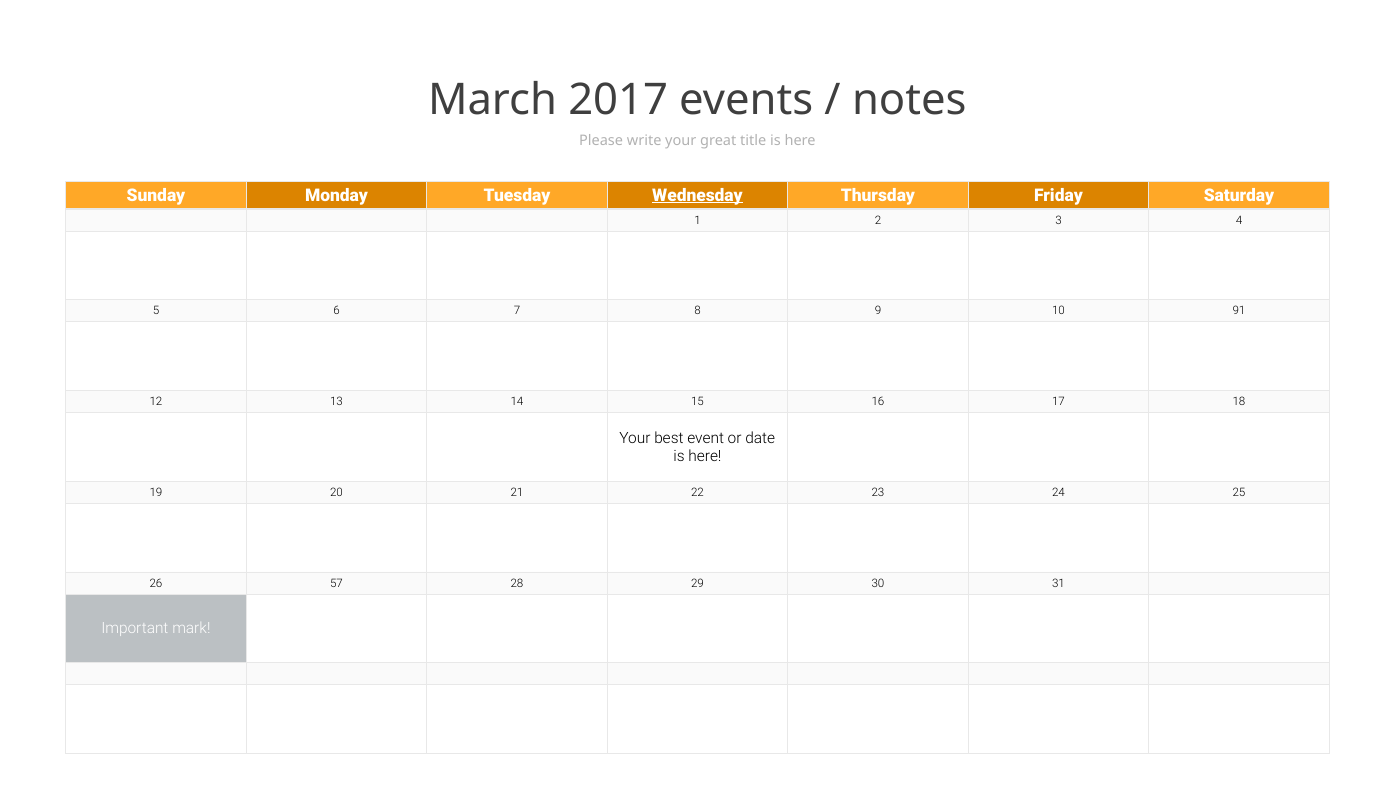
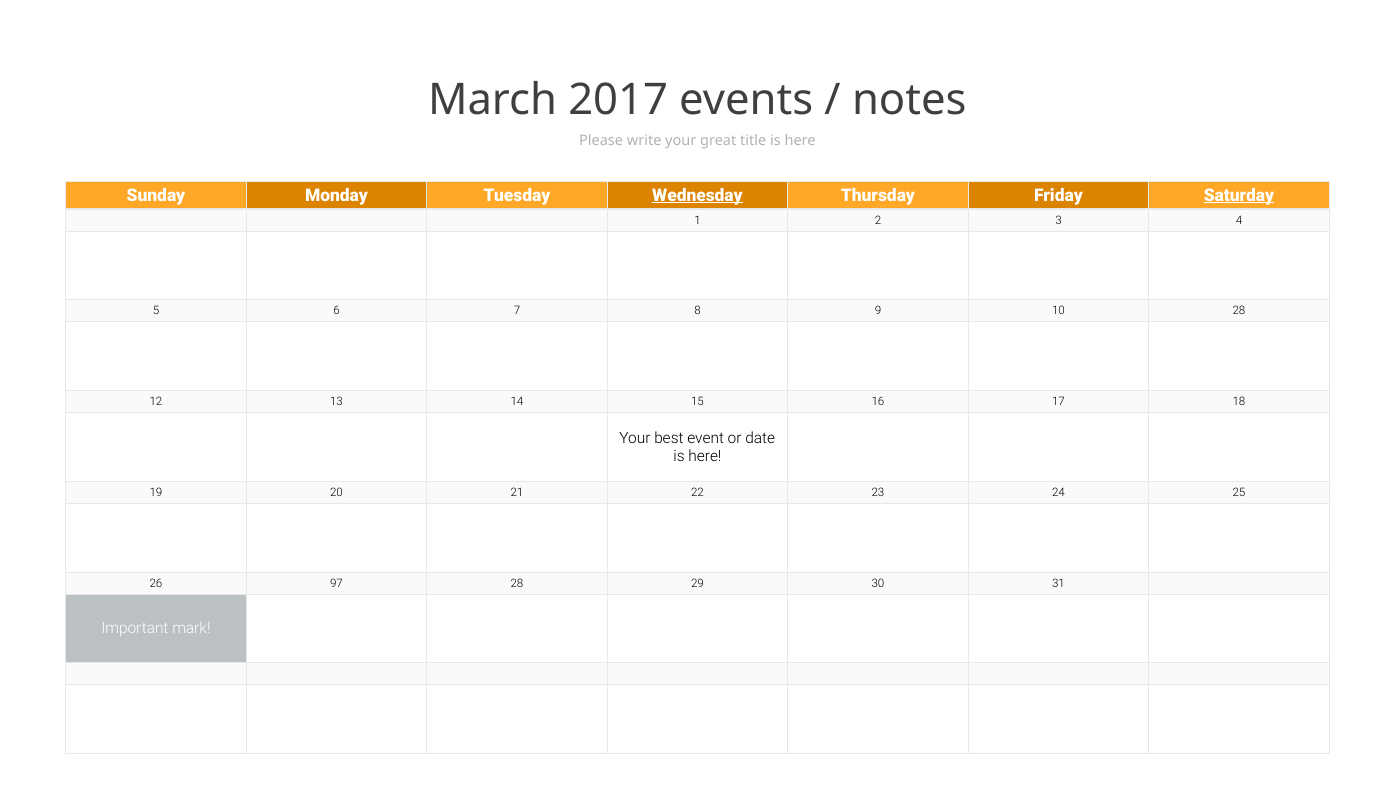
Saturday underline: none -> present (1239, 195)
10 91: 91 -> 28 (1239, 311)
57: 57 -> 97 (337, 583)
